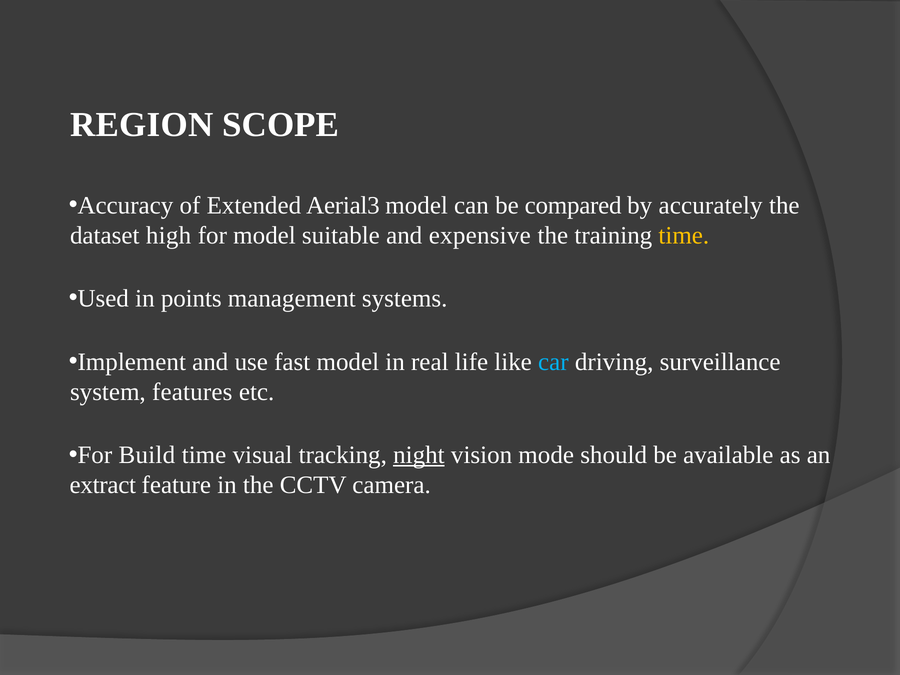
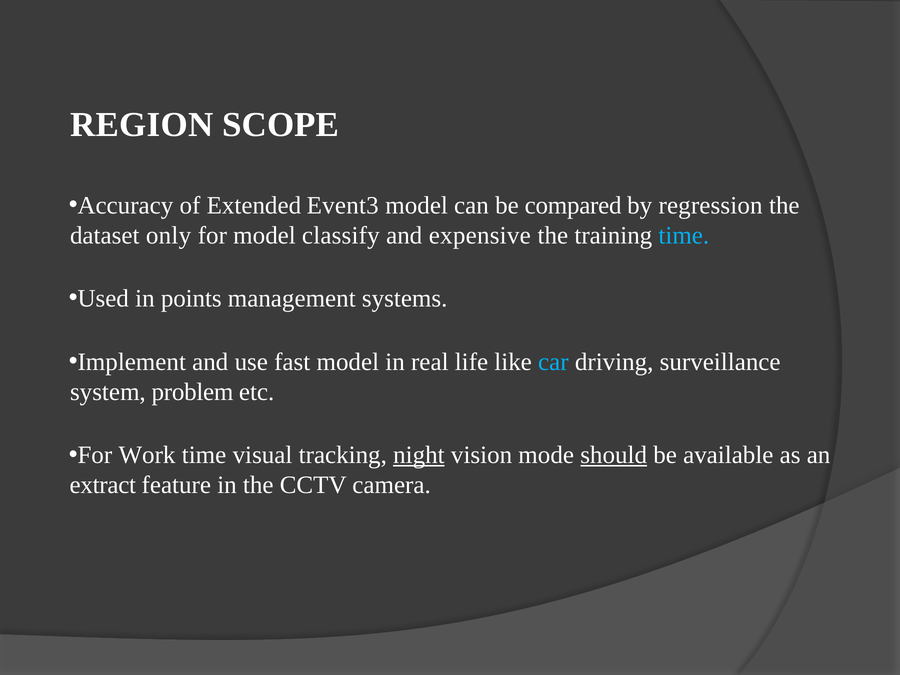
Aerial3: Aerial3 -> Event3 (343, 205)
accurately: accurately -> regression (711, 205)
high: high -> only (169, 235)
suitable: suitable -> classify (341, 235)
time colour: yellow -> light blue (684, 235)
features: features -> problem (192, 392)
Build: Build -> Work (147, 455)
should underline: none -> present (614, 455)
